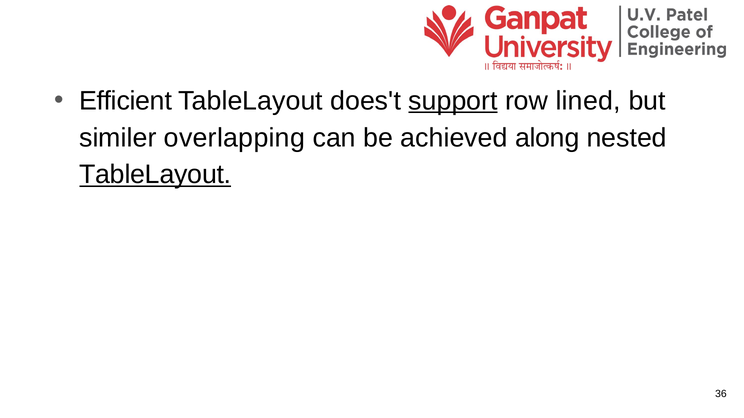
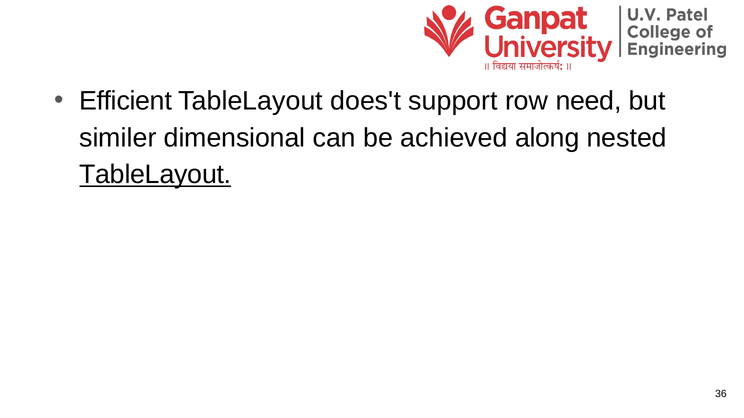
support underline: present -> none (453, 101)
lined: lined -> need (588, 101)
overlapping: overlapping -> dimensional (235, 138)
